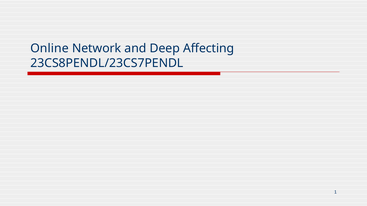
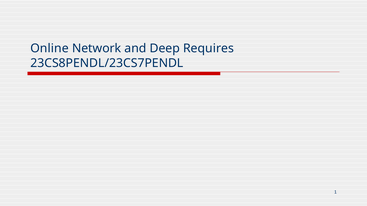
Affecting: Affecting -> Requires (209, 49)
